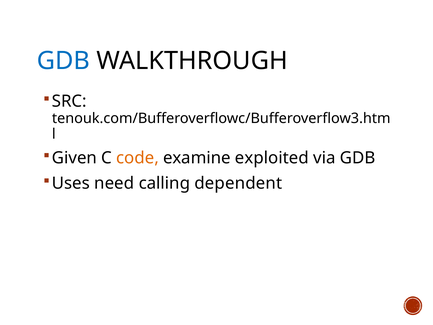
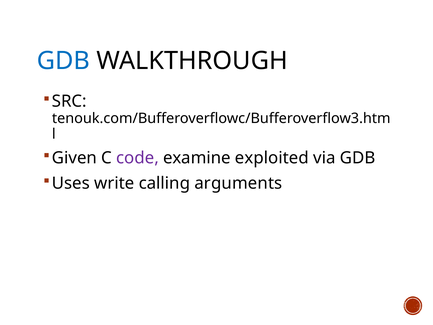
code colour: orange -> purple (138, 158)
need: need -> write (114, 183)
dependent: dependent -> arguments (238, 183)
